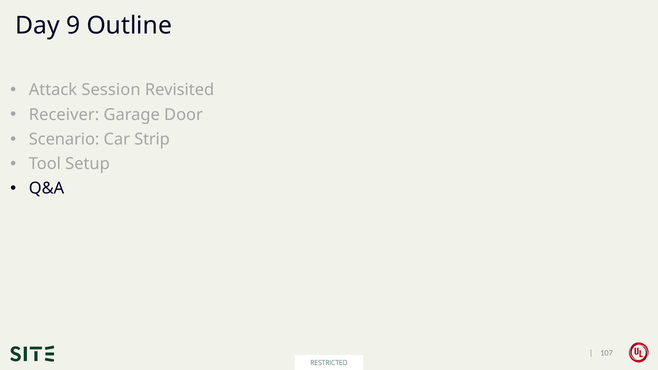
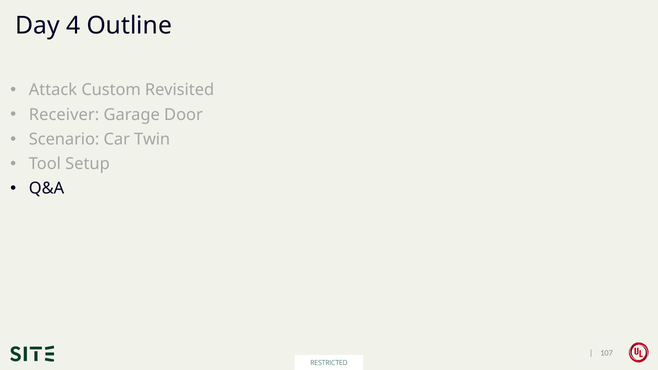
9: 9 -> 4 (73, 26)
Session: Session -> Custom (111, 90)
Strip: Strip -> Twin (152, 139)
